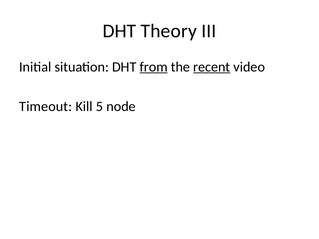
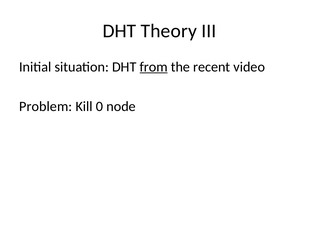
recent underline: present -> none (212, 67)
Timeout: Timeout -> Problem (46, 107)
5: 5 -> 0 (100, 107)
